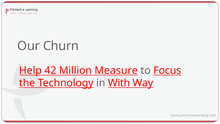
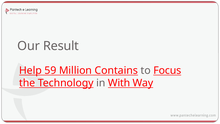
Churn: Churn -> Result (61, 46)
42: 42 -> 59 (50, 70)
Measure: Measure -> Contains (116, 70)
